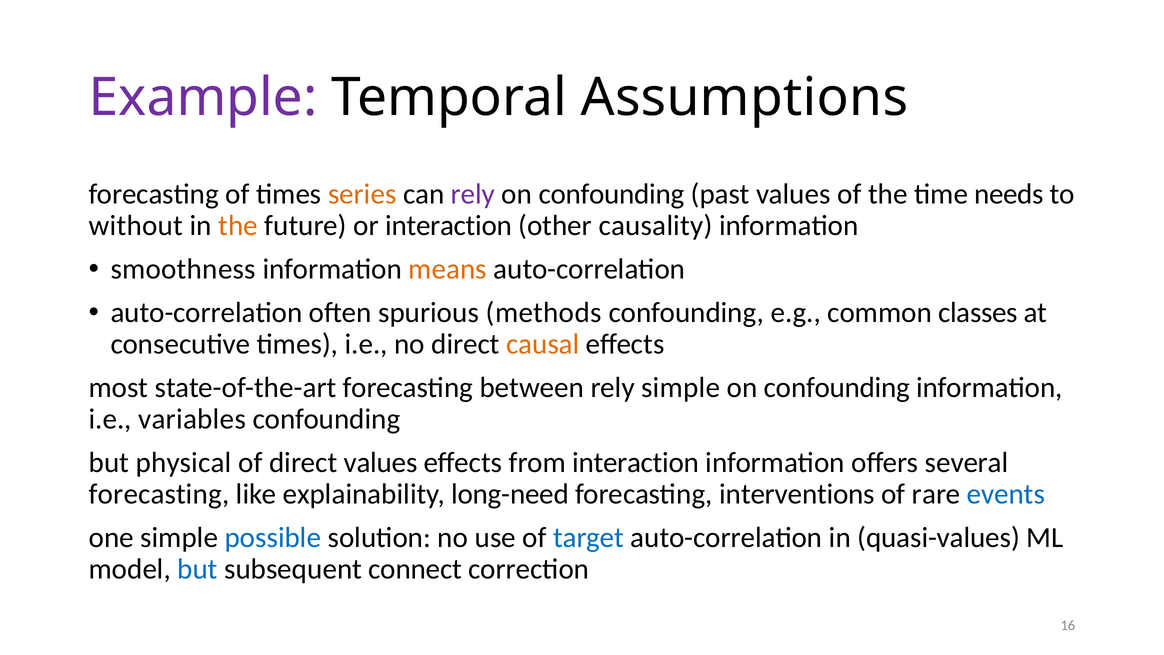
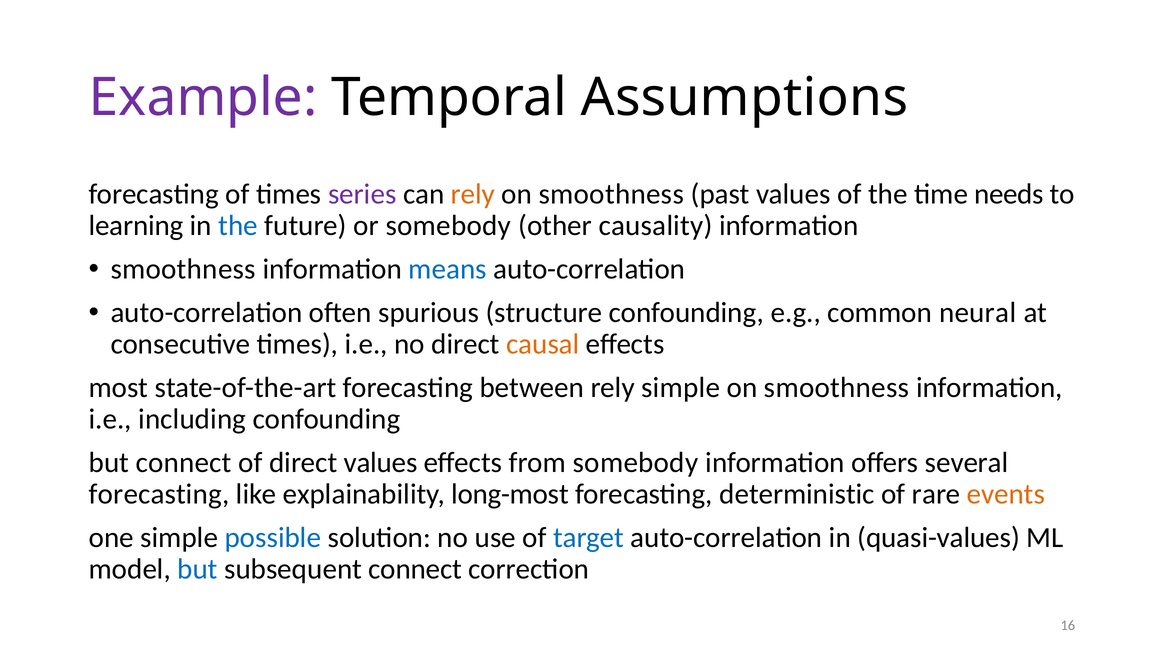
series colour: orange -> purple (362, 194)
rely colour: purple -> orange (473, 194)
confounding: confounding -> smoothness (611, 194)
without: without -> learning (136, 226)
the colour: orange -> blue (238, 226)
or interaction: interaction -> somebody (448, 226)
means colour: orange -> blue (448, 269)
methods: methods -> structure (544, 313)
classes: classes -> neural (978, 313)
confounding: confounding -> smoothness (837, 388)
variables: variables -> including (192, 419)
but physical: physical -> connect (184, 463)
from interaction: interaction -> somebody (635, 463)
long-need: long-need -> long-most (510, 494)
interventions: interventions -> deterministic (797, 494)
events colour: blue -> orange (1006, 494)
